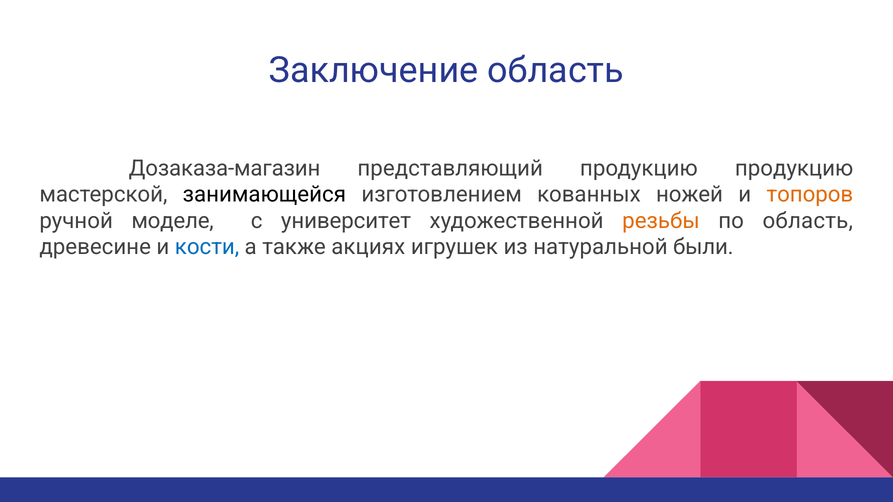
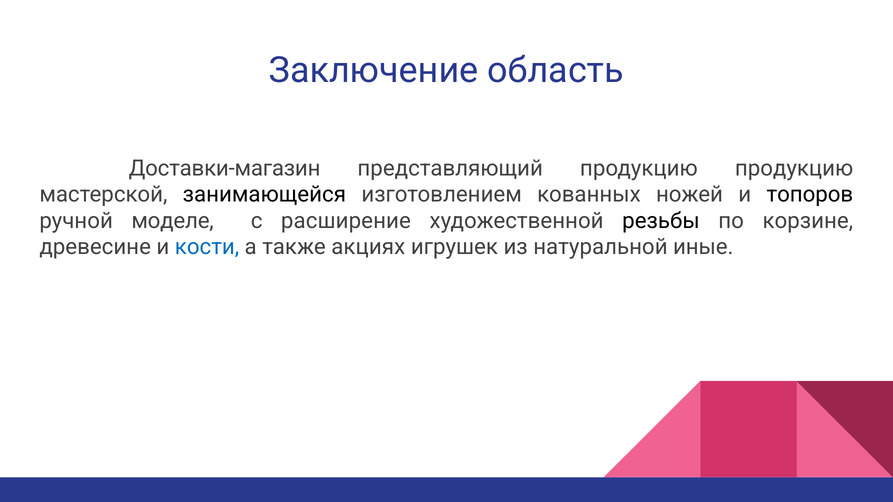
Дозаказа-магазин: Дозаказа-магазин -> Доставки-магазин (225, 169)
топоров colour: orange -> black (810, 195)
университет: университет -> расширение (346, 221)
резьбы colour: orange -> black (661, 221)
по область: область -> корзине (808, 221)
были: были -> иные (703, 247)
